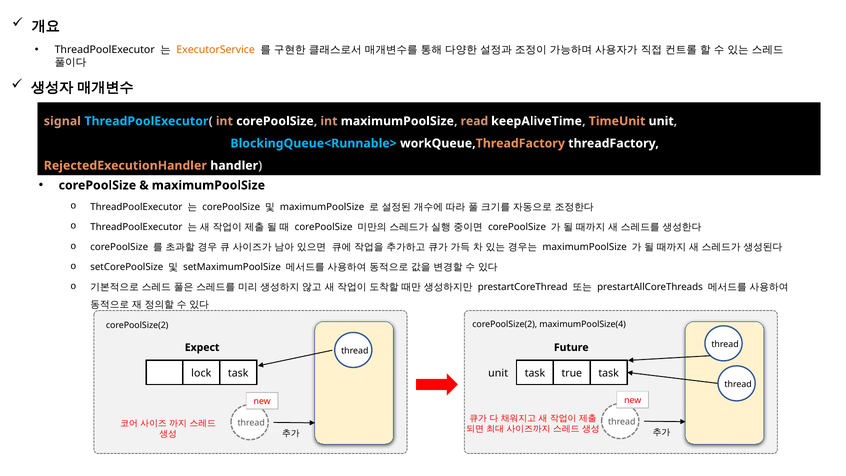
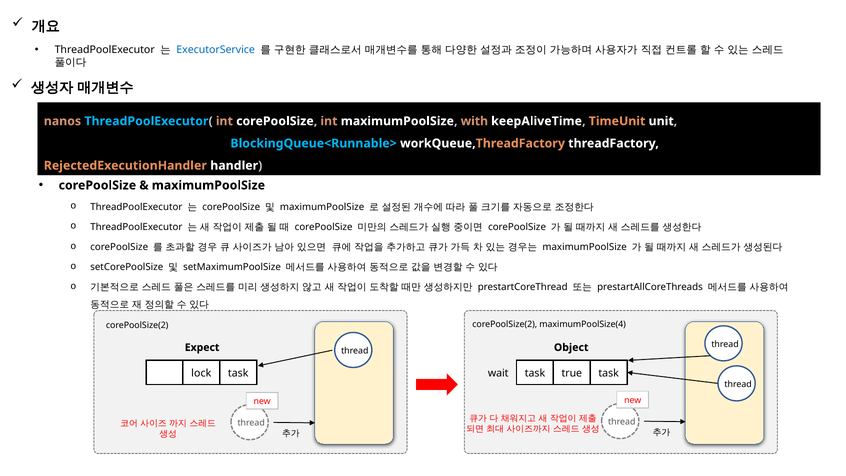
ExecutorService colour: orange -> blue (216, 50)
signal: signal -> nanos (62, 121)
read: read -> with (474, 121)
Future: Future -> Object (571, 347)
unit: unit -> wait (498, 373)
